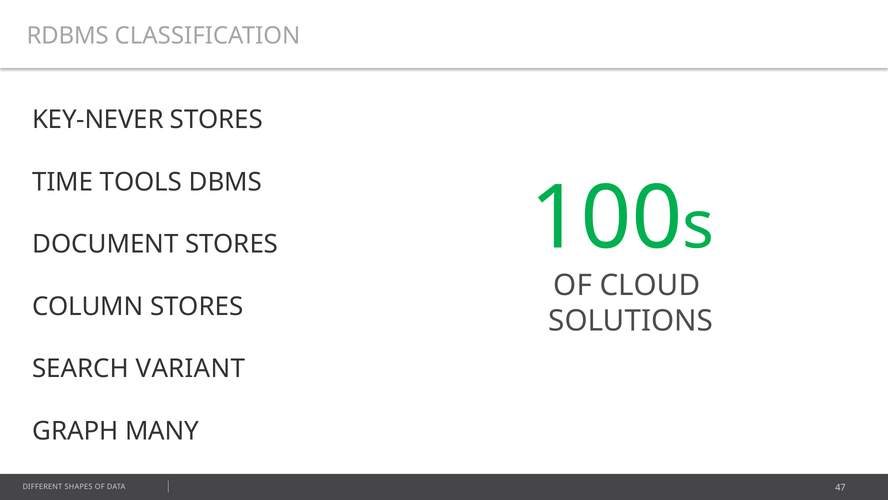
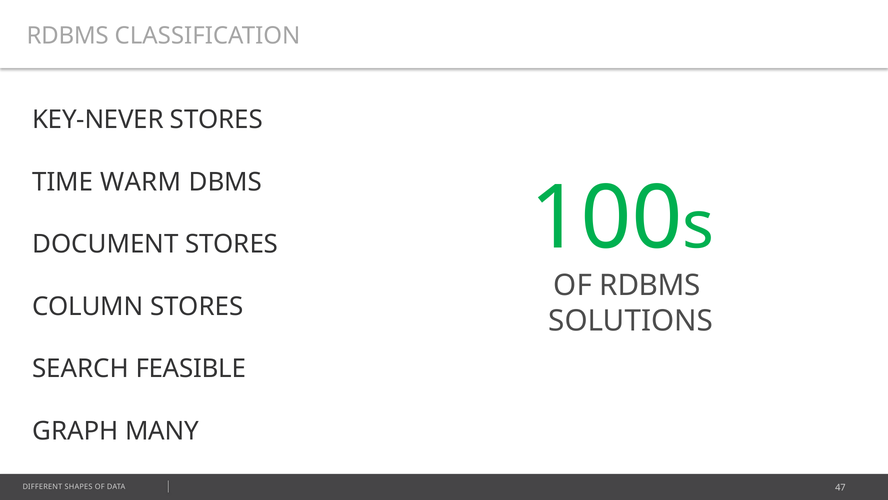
TOOLS: TOOLS -> WARM (141, 182)
OF CLOUD: CLOUD -> RDBMS (650, 285)
VARIANT: VARIANT -> FEASIBLE (191, 368)
